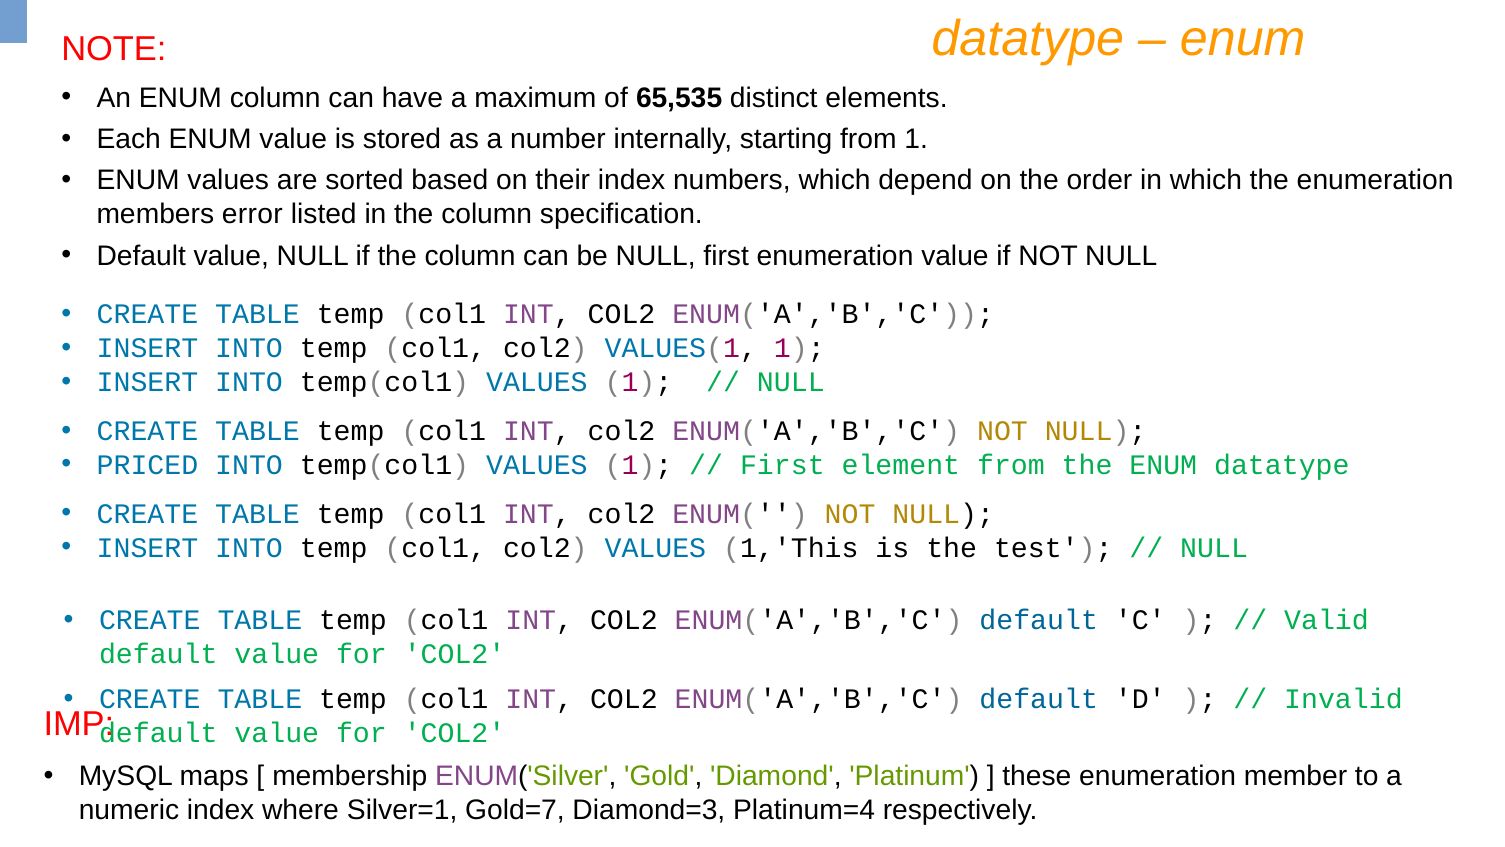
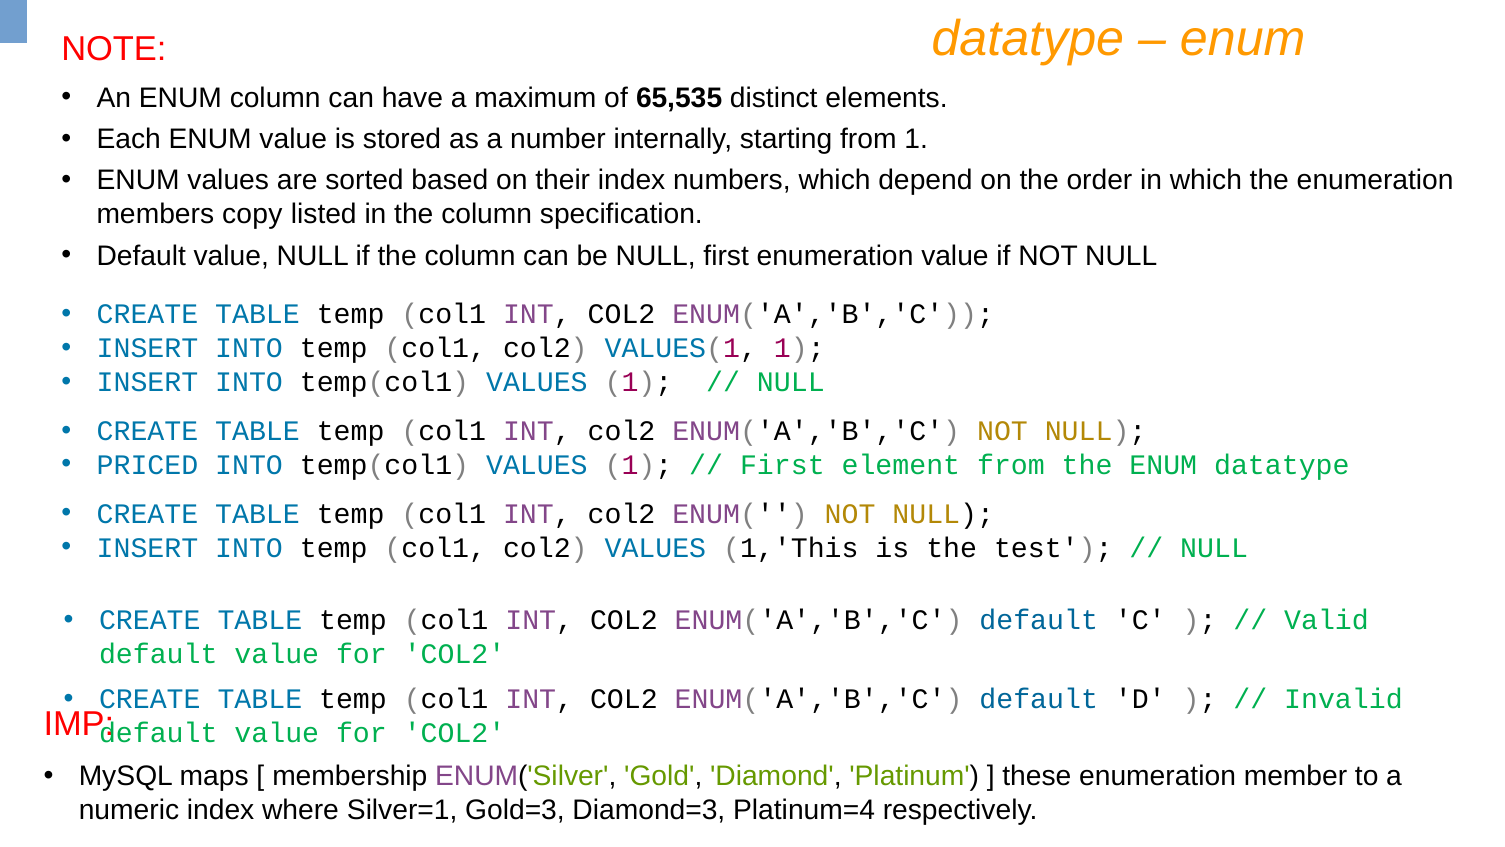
error: error -> copy (252, 214)
Gold=7: Gold=7 -> Gold=3 (515, 810)
